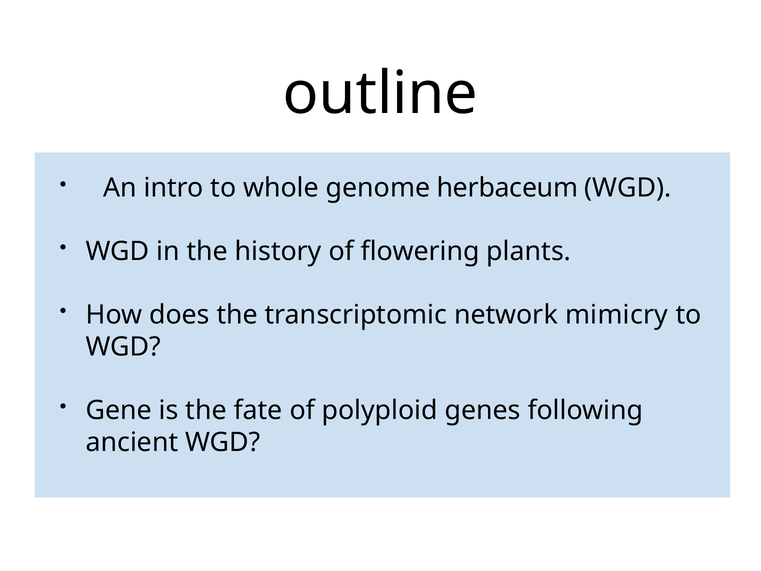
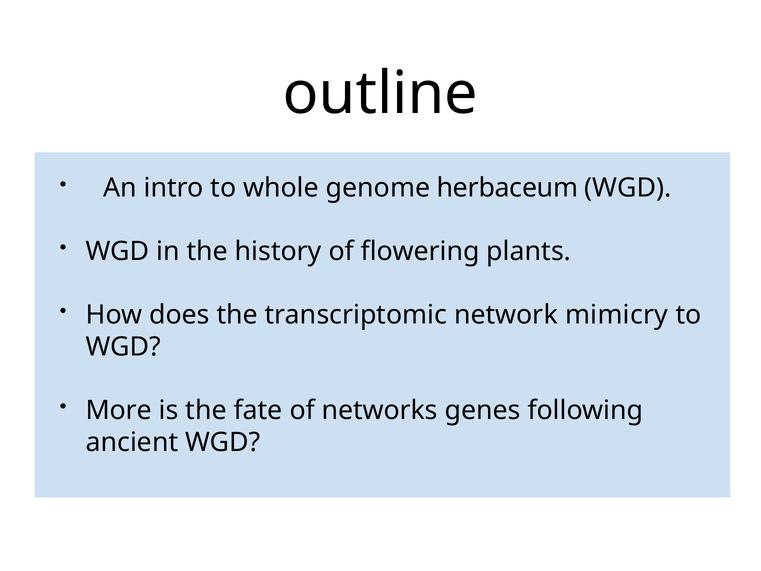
Gene: Gene -> More (119, 410)
polyploid: polyploid -> networks (380, 410)
